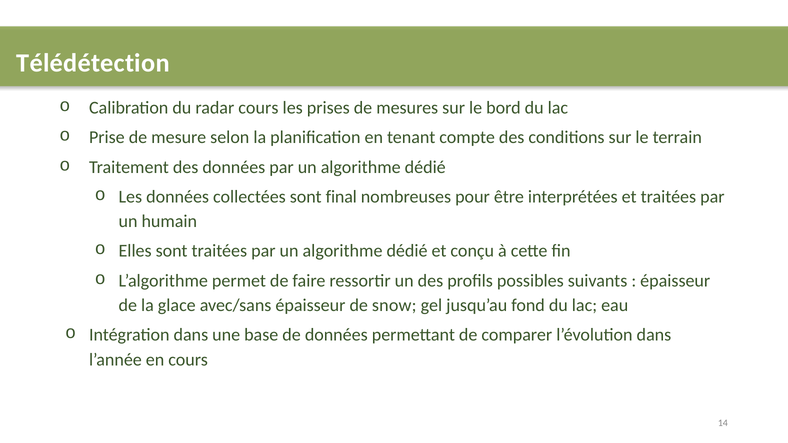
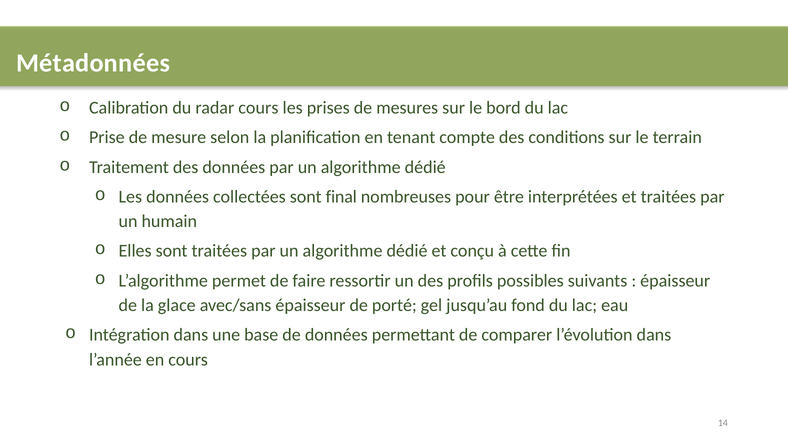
Télédétection: Télédétection -> Métadonnées (93, 63)
snow: snow -> porté (394, 305)
